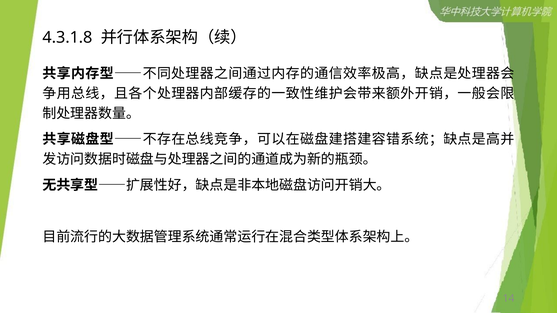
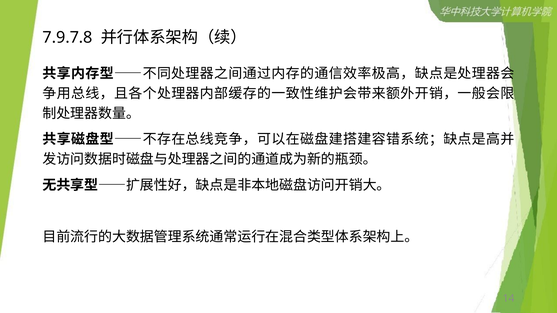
4.3.1.8: 4.3.1.8 -> 7.9.7.8 (68, 38)
